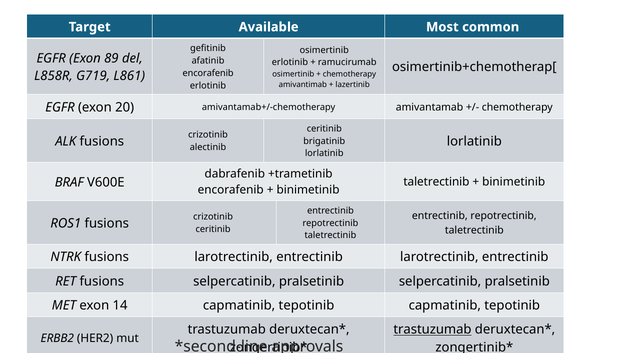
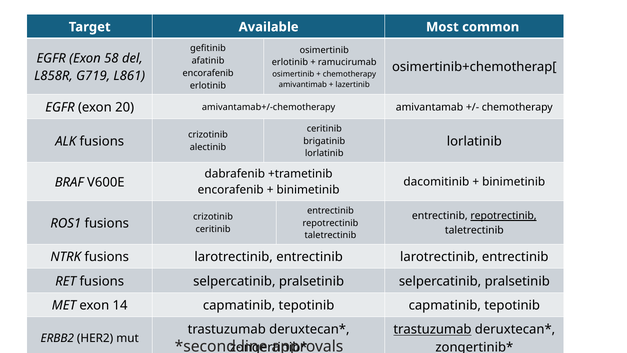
89: 89 -> 58 (111, 58)
taletrectinib: taletrectinib -> dacomitinib (436, 182)
repotrectinib underline: none -> present (504, 216)
